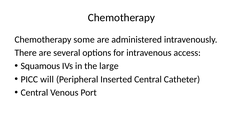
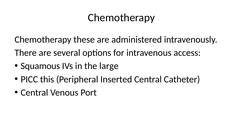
some: some -> these (84, 39)
will: will -> this (47, 79)
